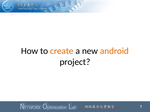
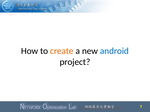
android colour: orange -> blue (114, 51)
